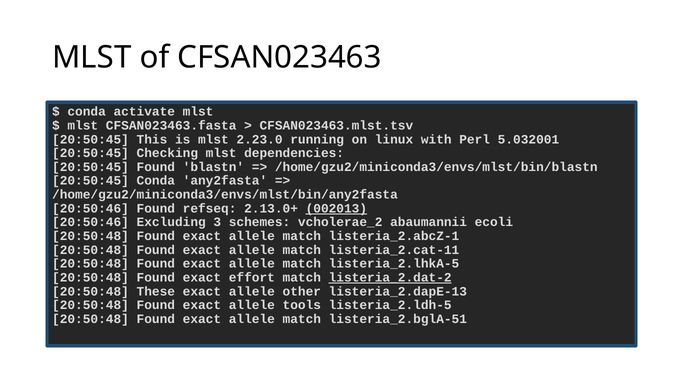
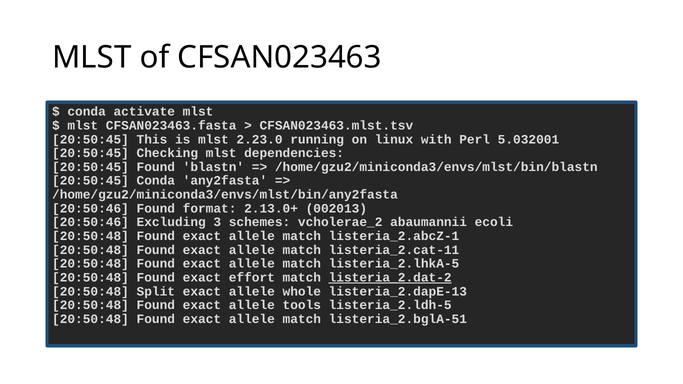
refseq: refseq -> format (210, 209)
002013 underline: present -> none (336, 209)
These: These -> Split (156, 292)
other: other -> whole (302, 292)
